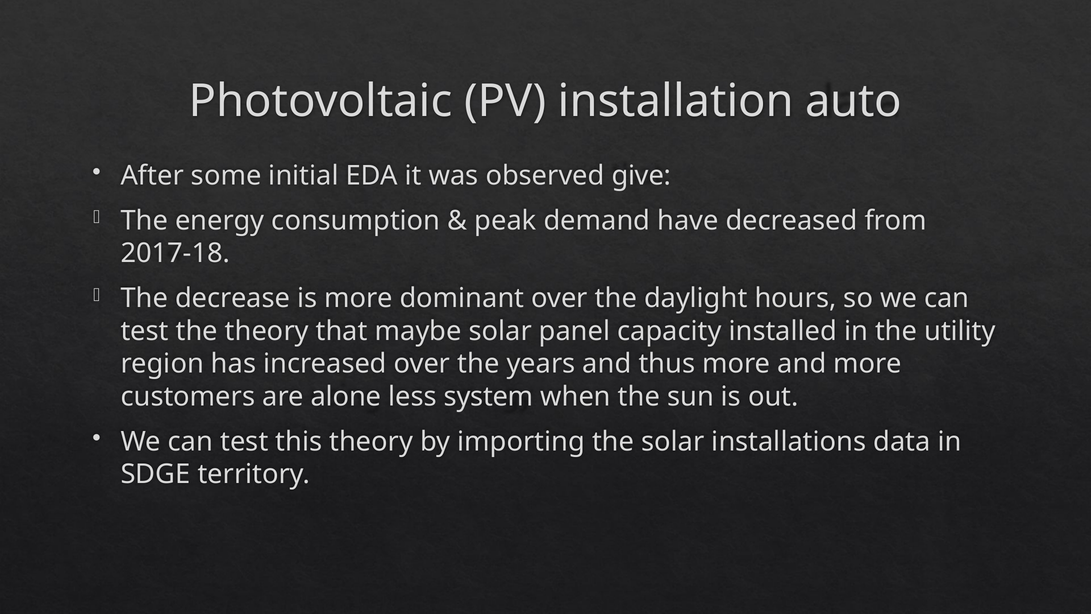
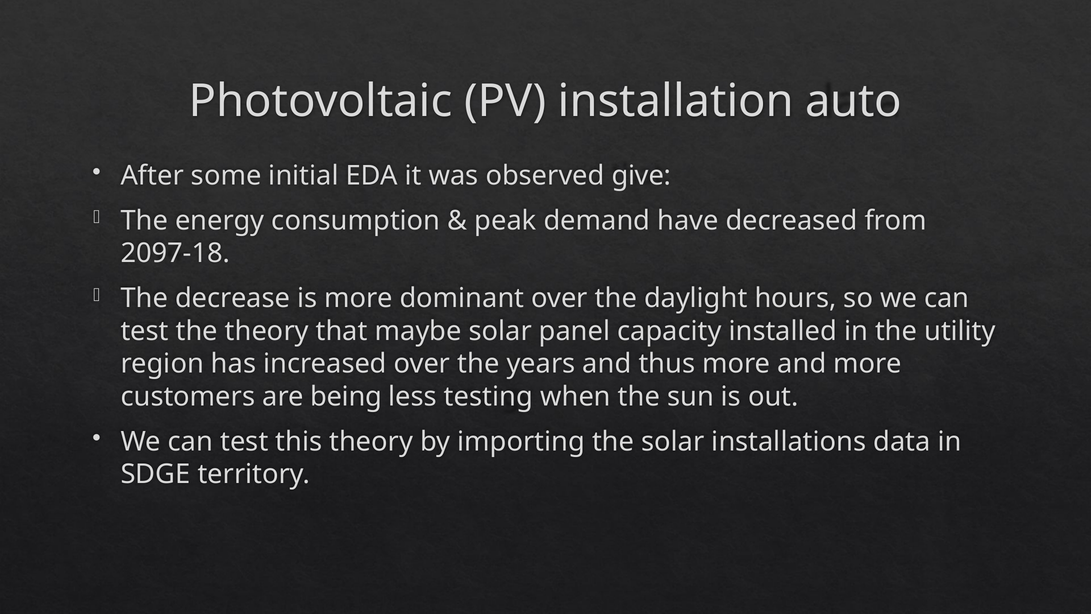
2017-18: 2017-18 -> 2097-18 (175, 253)
alone: alone -> being (346, 397)
system: system -> testing (489, 397)
